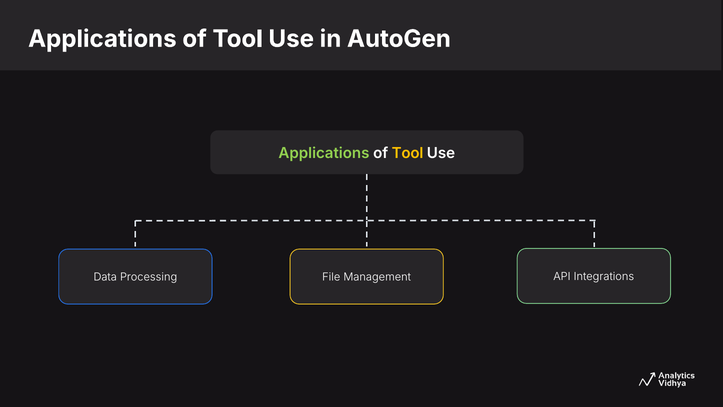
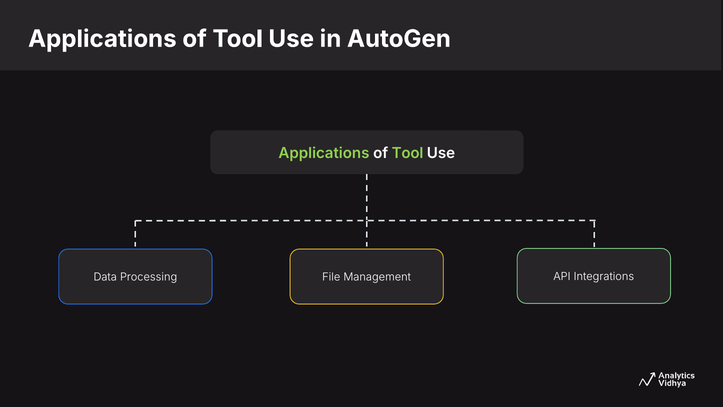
Tool colour: yellow -> light green (408, 153)
